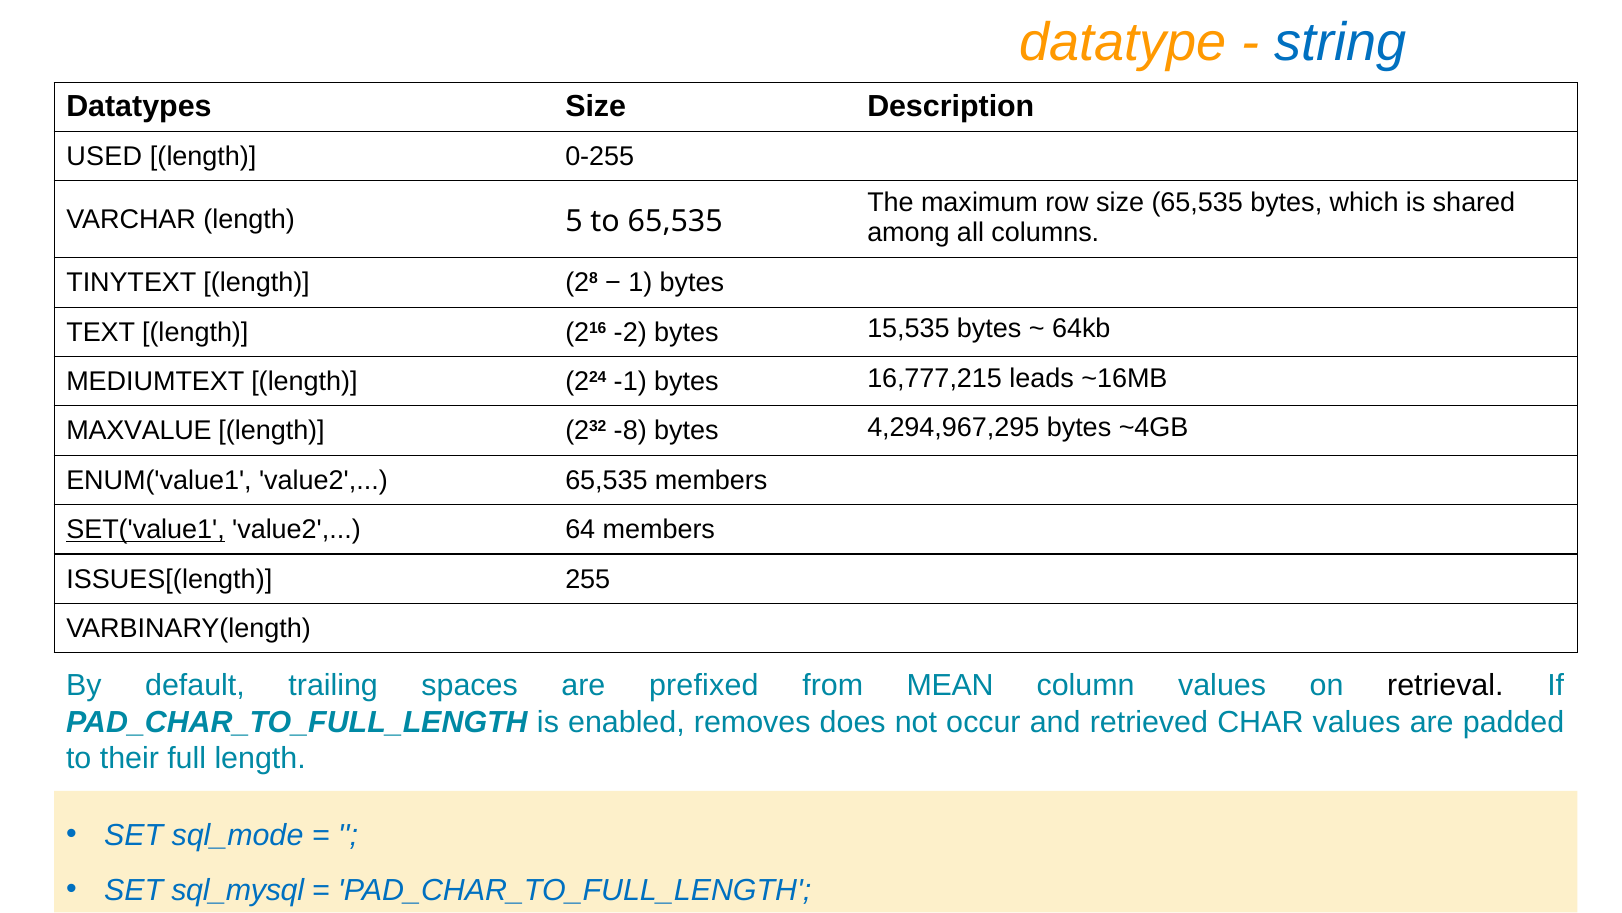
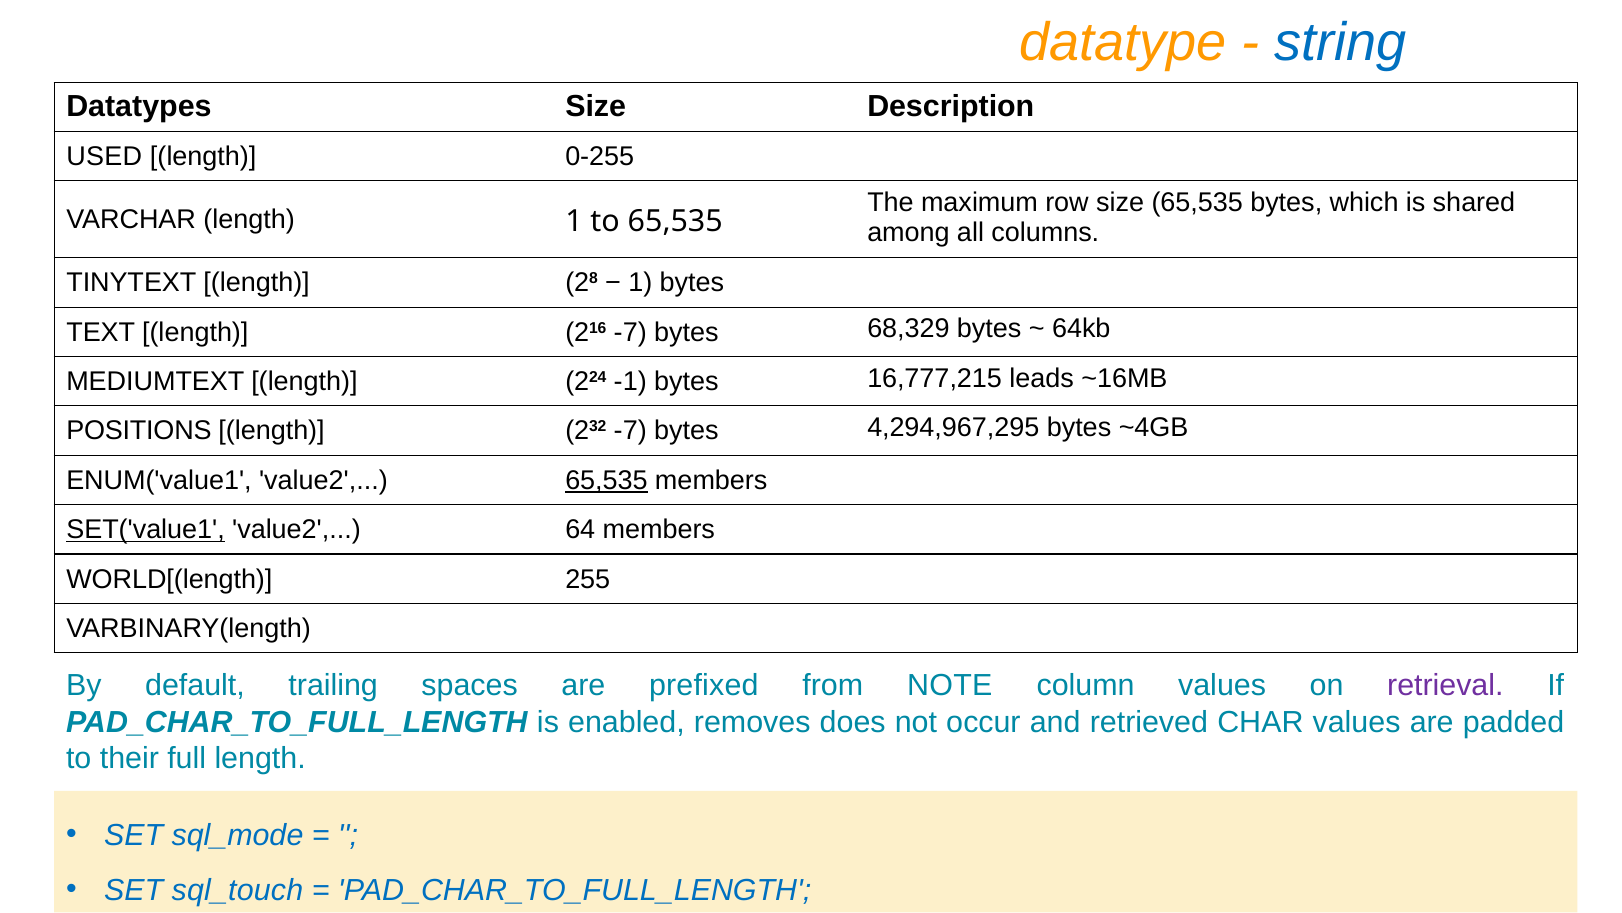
length 5: 5 -> 1 (574, 221)
216 -2: -2 -> -7 (630, 332)
15,535: 15,535 -> 68,329 (908, 328)
MAXVALUE: MAXVALUE -> POSITIONS (139, 431)
232 -8: -8 -> -7 (630, 431)
65,535 underline: none -> present (606, 480)
ISSUES[(length: ISSUES[(length -> WORLD[(length (169, 579)
MEAN: MEAN -> NOTE (950, 685)
retrieval colour: black -> purple (1445, 685)
sql_mysql: sql_mysql -> sql_touch (237, 890)
